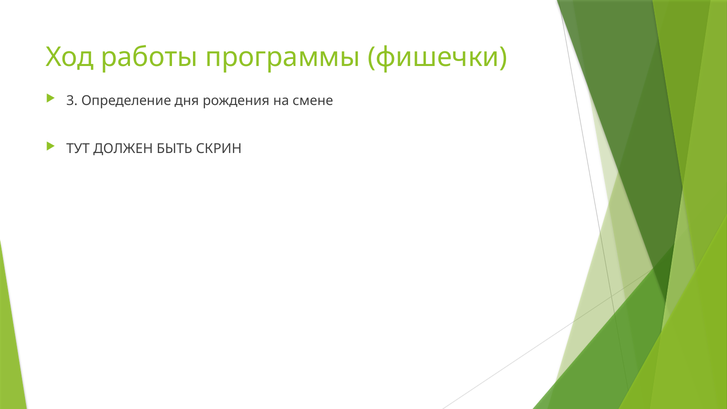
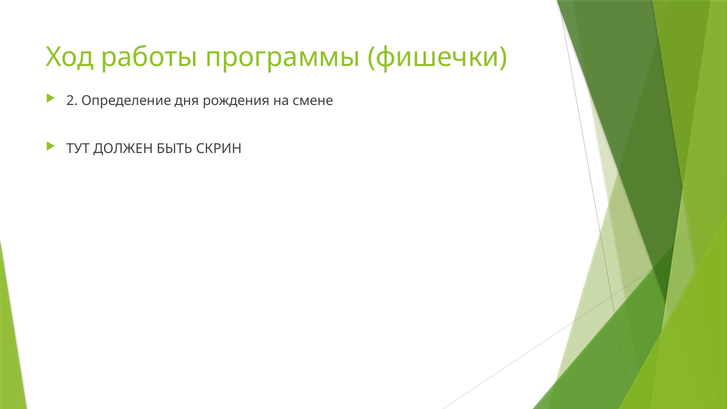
3: 3 -> 2 (72, 101)
